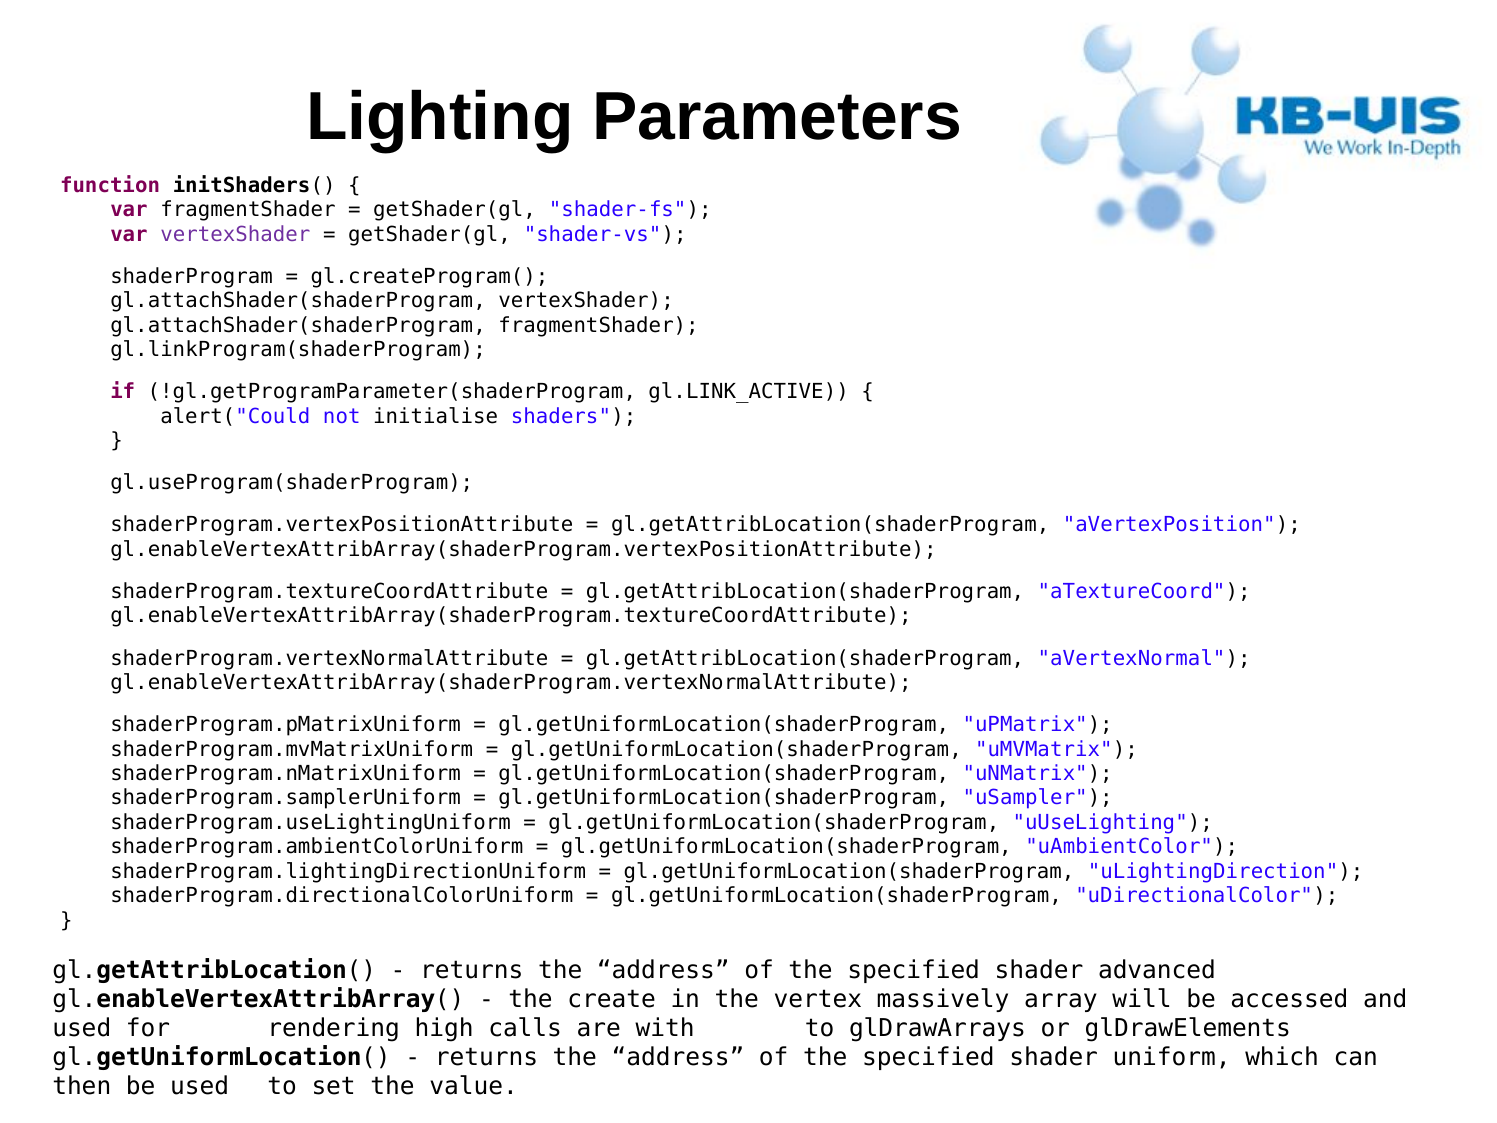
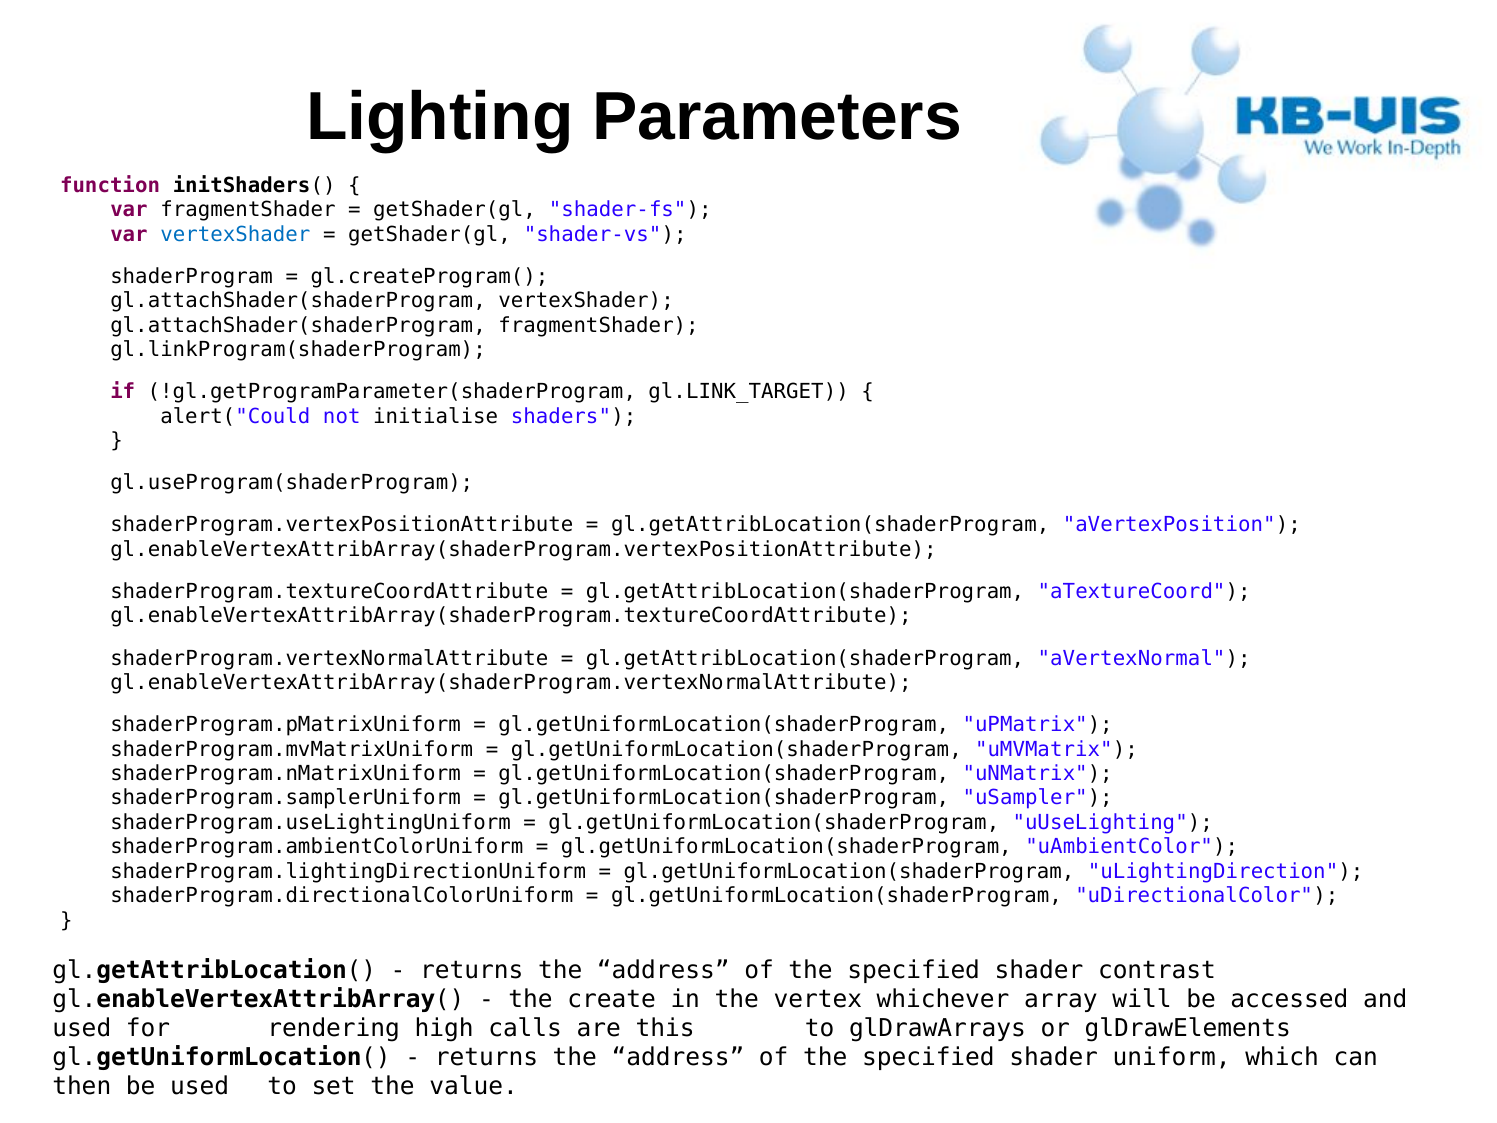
vertexShader colour: purple -> blue (235, 234)
gl.LINK_ACTIVE: gl.LINK_ACTIVE -> gl.LINK_TARGET (749, 392)
advanced: advanced -> contrast (1157, 970)
massively: massively -> whichever (943, 999)
with: with -> this (665, 1028)
